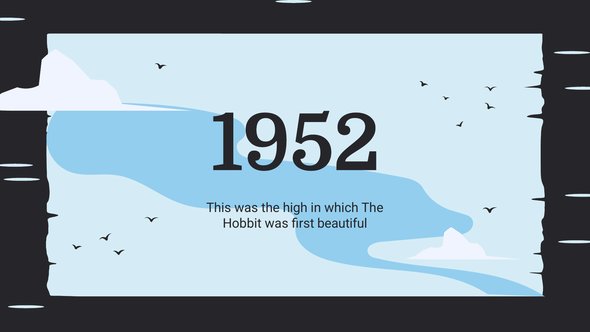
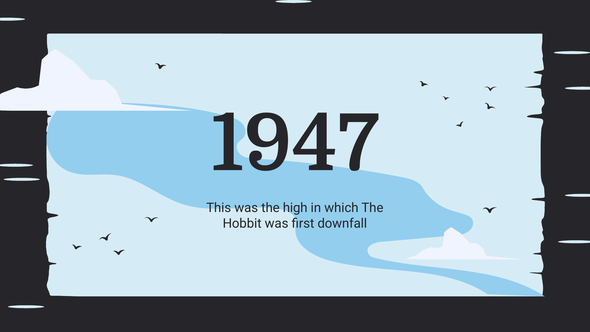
1952: 1952 -> 1947 (295, 144)
beautiful: beautiful -> downfall (342, 223)
